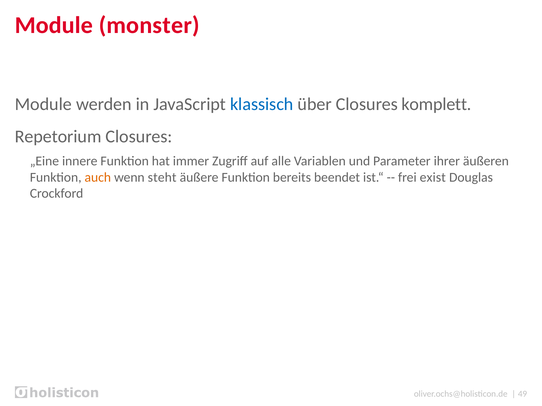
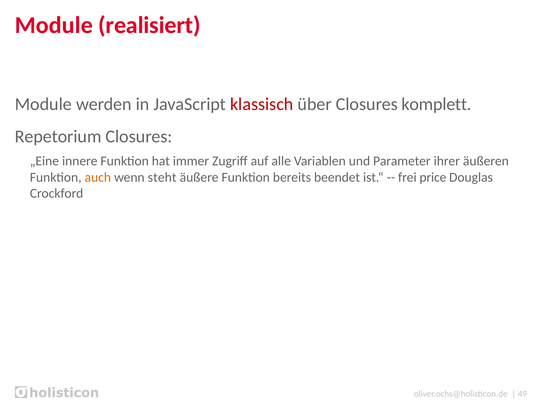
monster: monster -> realisiert (149, 25)
klassisch colour: blue -> red (262, 104)
exist: exist -> price (433, 178)
